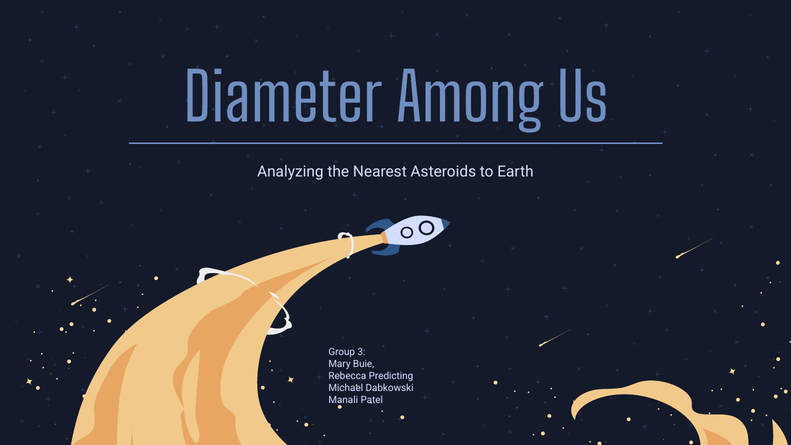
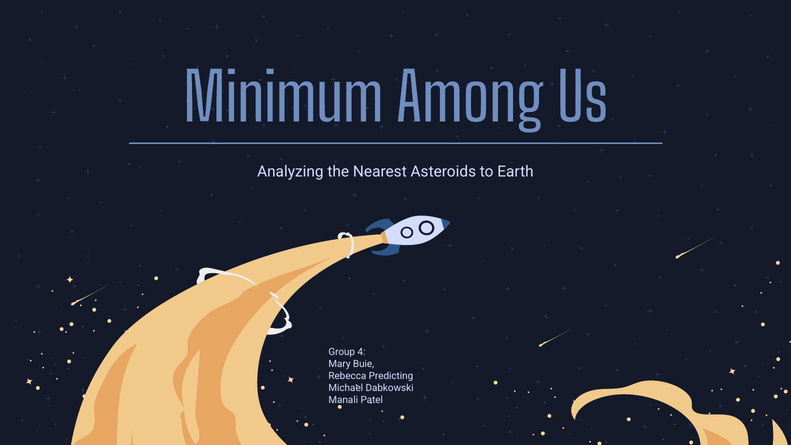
Diameter: Diameter -> Minimum (283, 100)
3: 3 -> 4 (361, 352)
